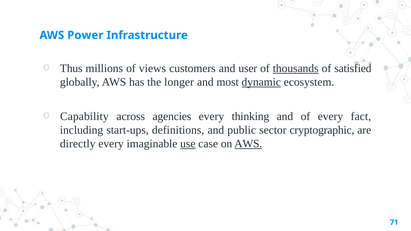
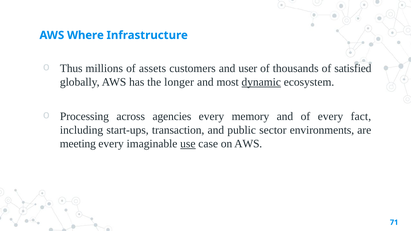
Power: Power -> Where (85, 35)
views: views -> assets (152, 68)
thousands underline: present -> none (296, 68)
Capability: Capability -> Processing (84, 116)
thinking: thinking -> memory (250, 116)
definitions: definitions -> transaction (178, 130)
cryptographic: cryptographic -> environments (322, 130)
directly: directly -> meeting (78, 144)
AWS underline: present -> none (248, 144)
